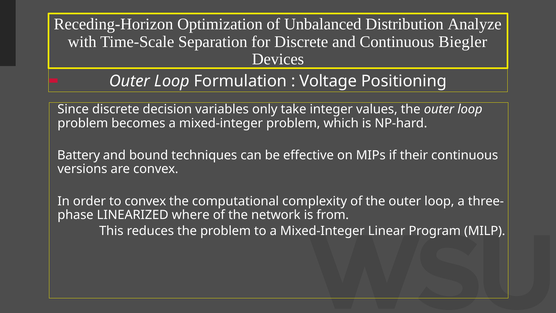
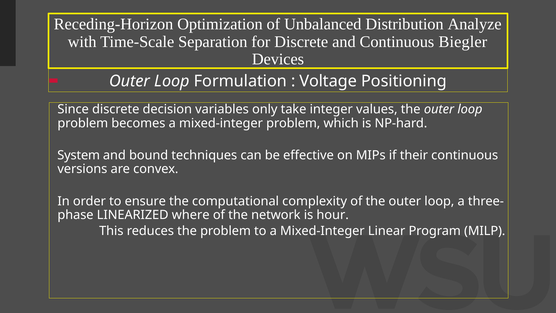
Battery: Battery -> System (79, 155)
to convex: convex -> ensure (145, 201)
from: from -> hour (333, 215)
